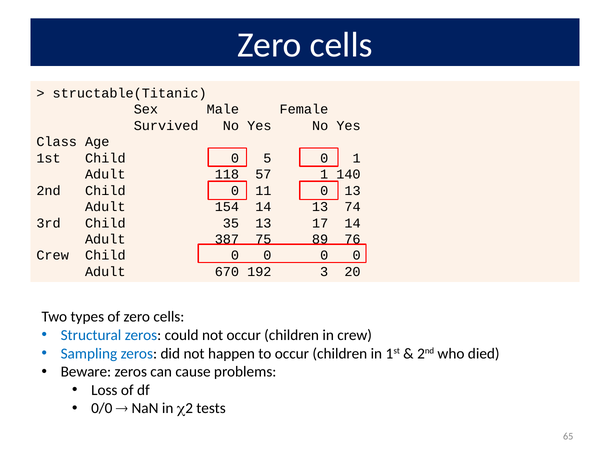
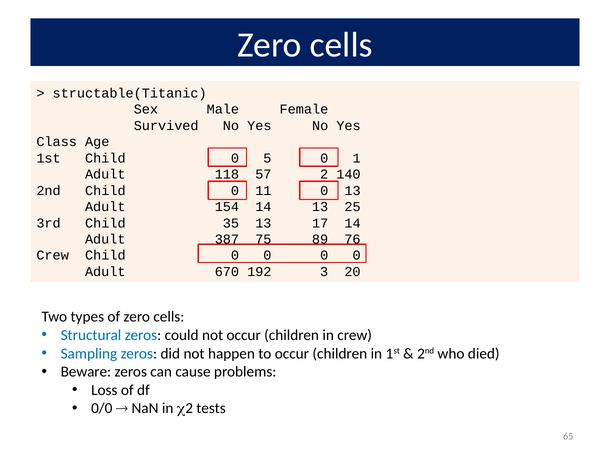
57 1: 1 -> 2 (324, 175)
74: 74 -> 25 (353, 207)
